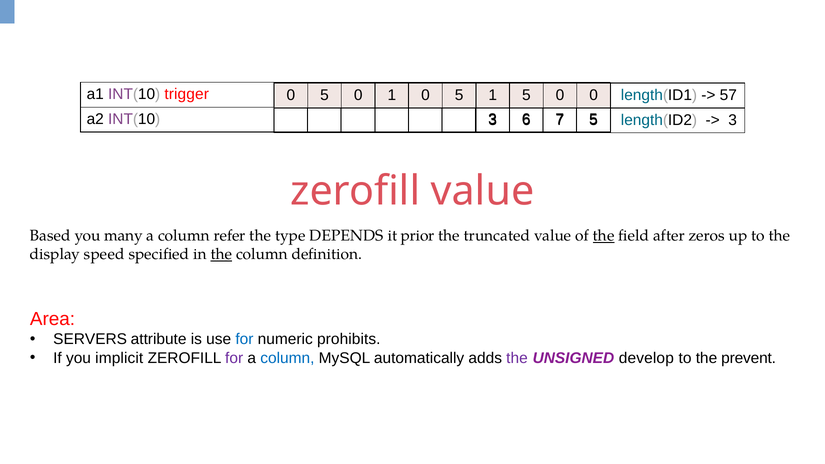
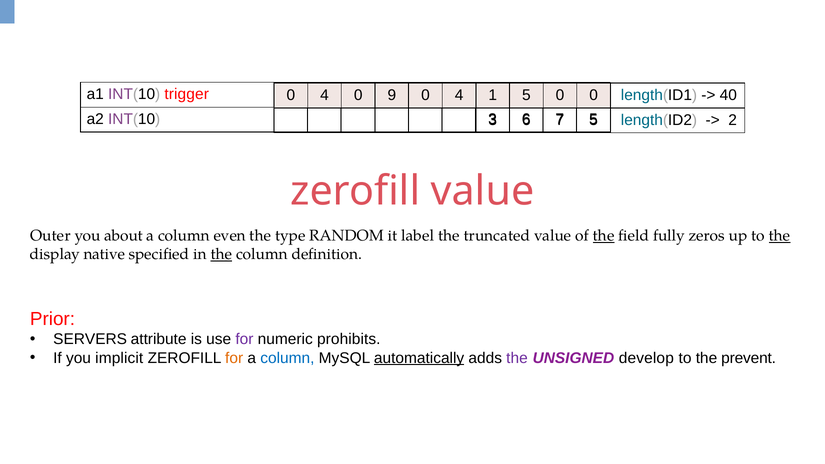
5: 5 -> 4 (325, 95)
0 1: 1 -> 9 (392, 95)
5: 5 -> 4 (459, 95)
57: 57 -> 40 (728, 95)
3: 3 -> 2 (733, 120)
Based: Based -> Outer (50, 236)
many: many -> about (124, 236)
refer: refer -> even (230, 236)
DEPENDS: DEPENDS -> RANDOM (347, 236)
prior: prior -> label (418, 236)
after: after -> fully (669, 236)
the underline: none -> present (780, 236)
speed: speed -> native (104, 254)
Area: Area -> Prior (52, 319)
for colour: blue -> purple (244, 339)
for colour: purple -> orange (234, 358)
automatically underline: none -> present (419, 358)
